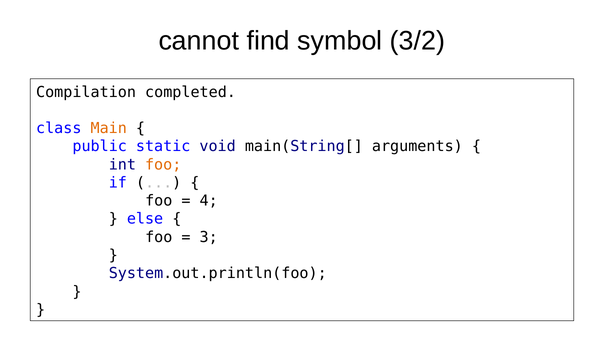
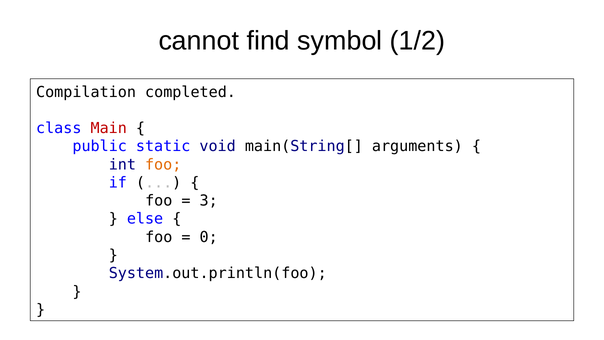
3/2: 3/2 -> 1/2 (418, 41)
Main colour: orange -> red (109, 128)
4: 4 -> 3 (209, 201)
3: 3 -> 0 (209, 237)
